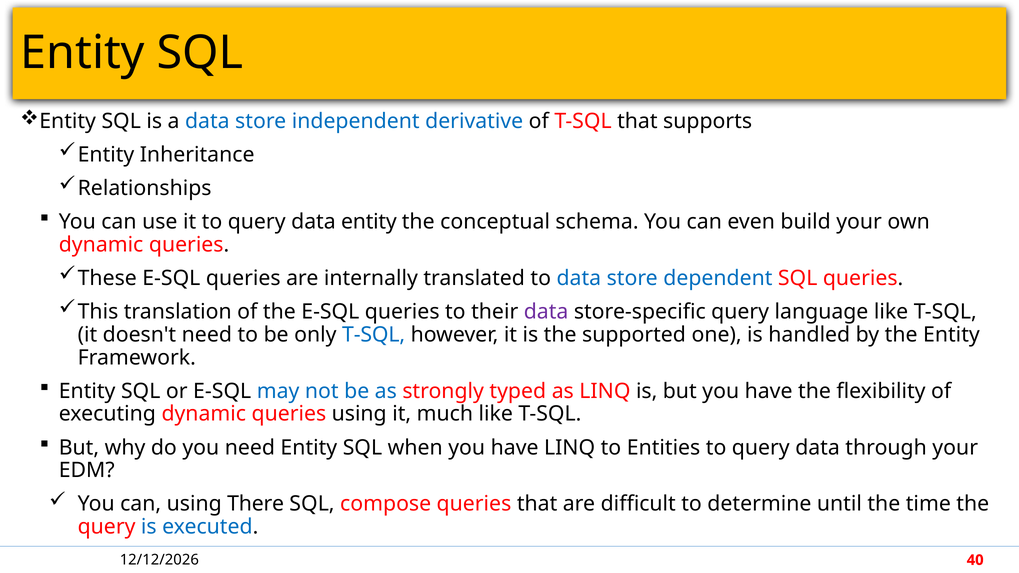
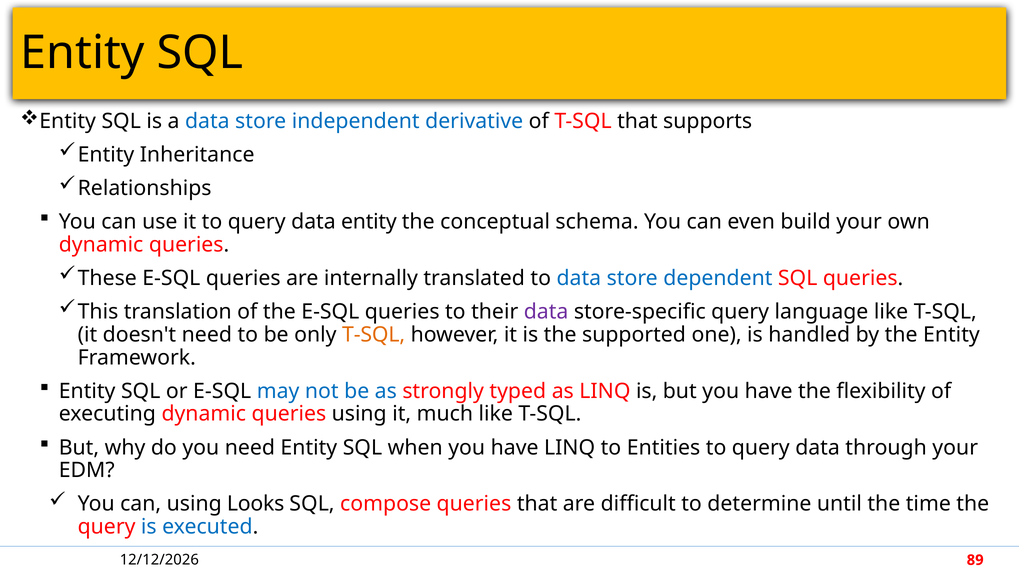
T-SQL colour: blue -> orange (374, 335)
There: There -> Looks (256, 504)
40: 40 -> 89 (975, 560)
